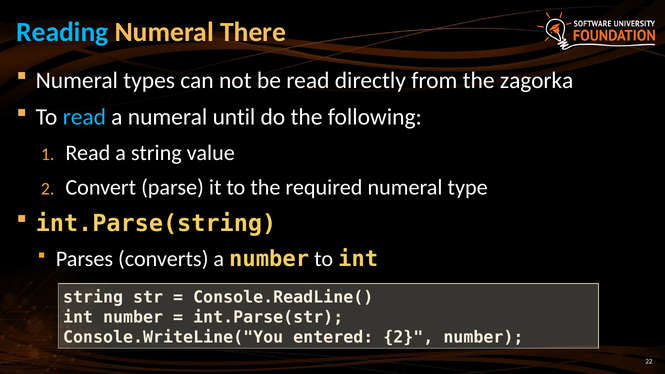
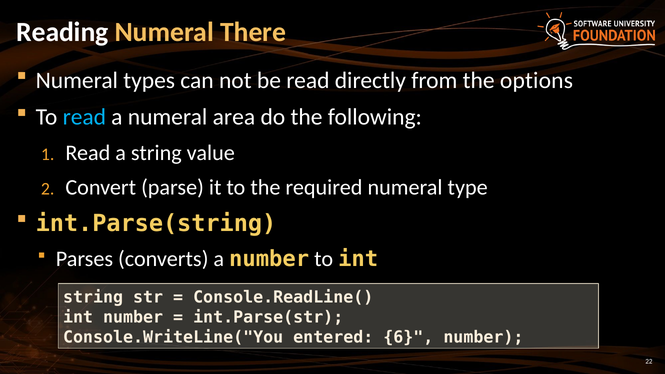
Reading colour: light blue -> white (62, 32)
zagorka: zagorka -> options (536, 81)
until: until -> area (234, 117)
entered 2: 2 -> 6 (408, 337)
